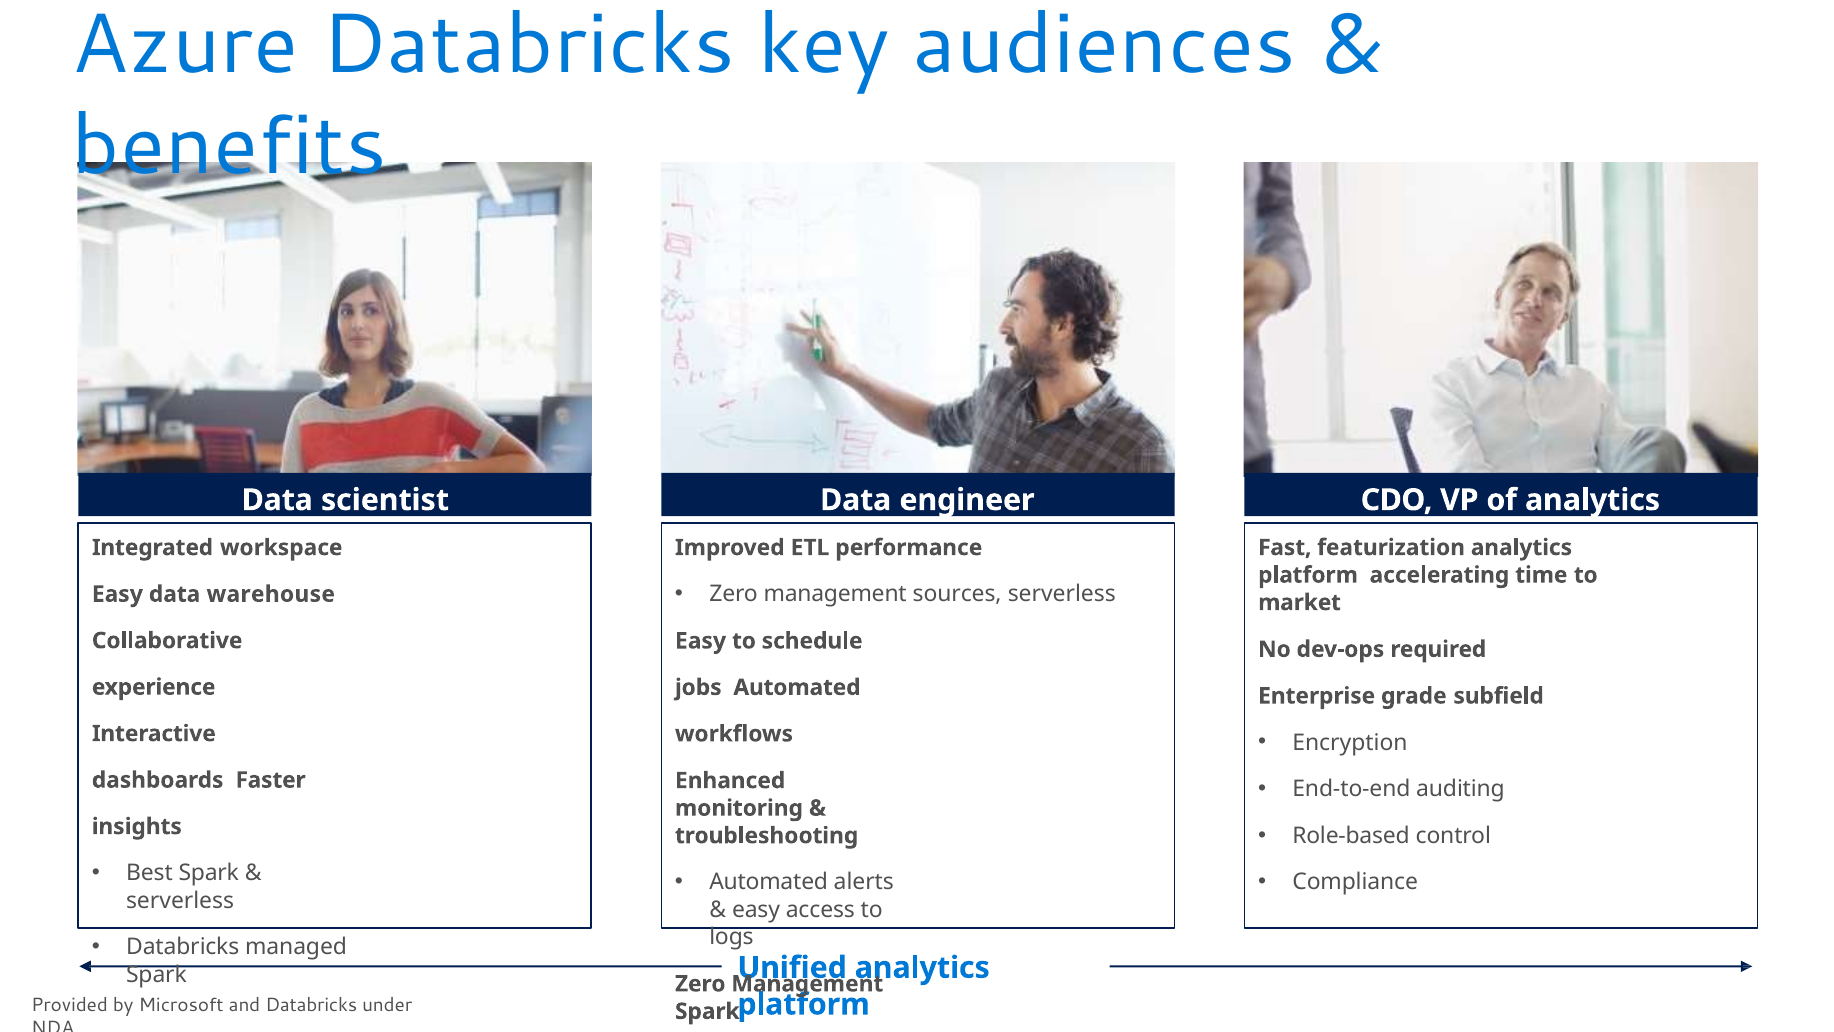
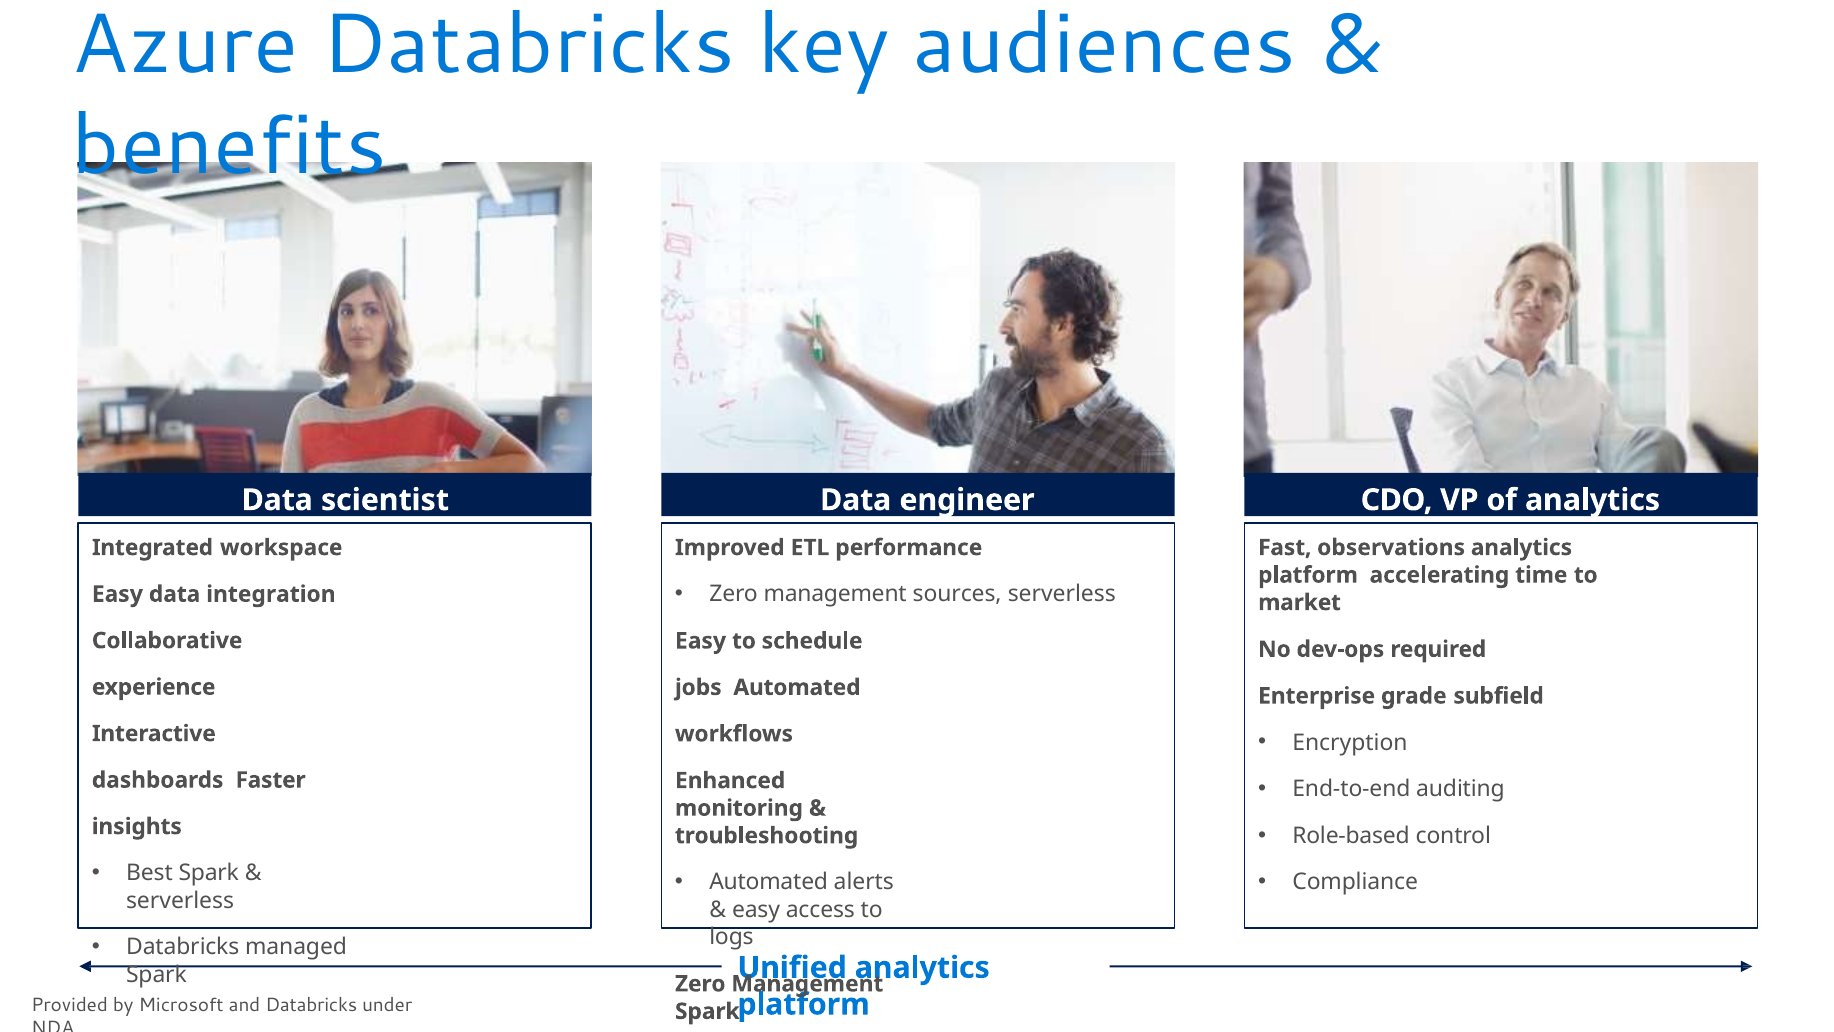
featurization: featurization -> observations (1391, 547)
warehouse: warehouse -> integration (271, 594)
